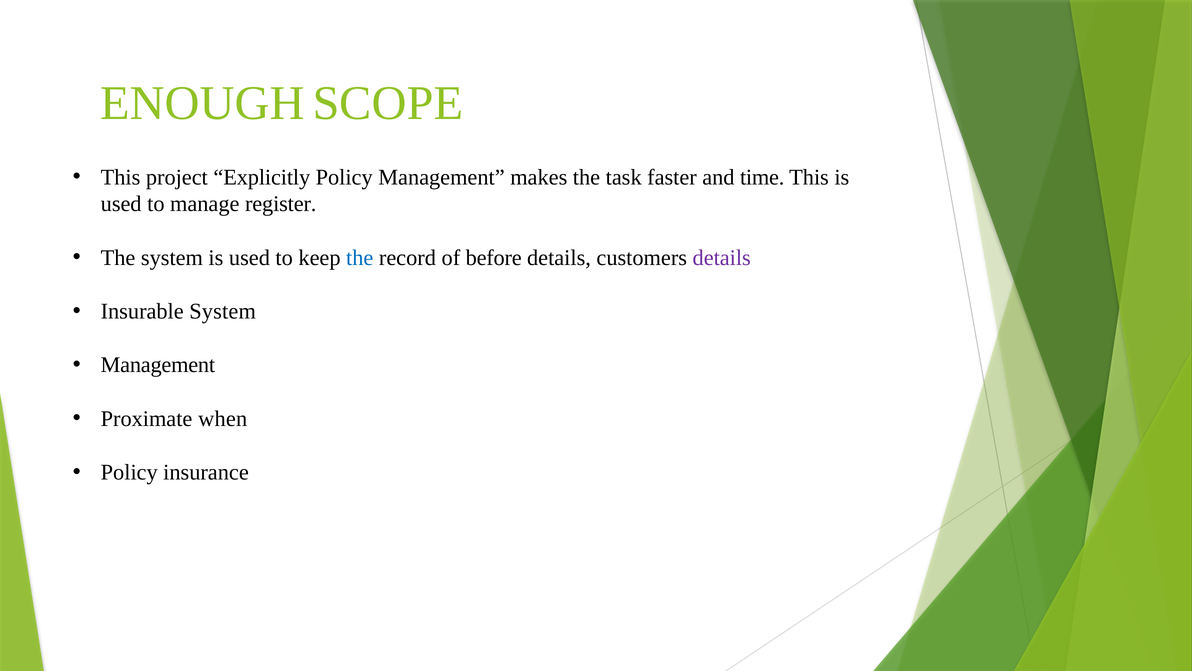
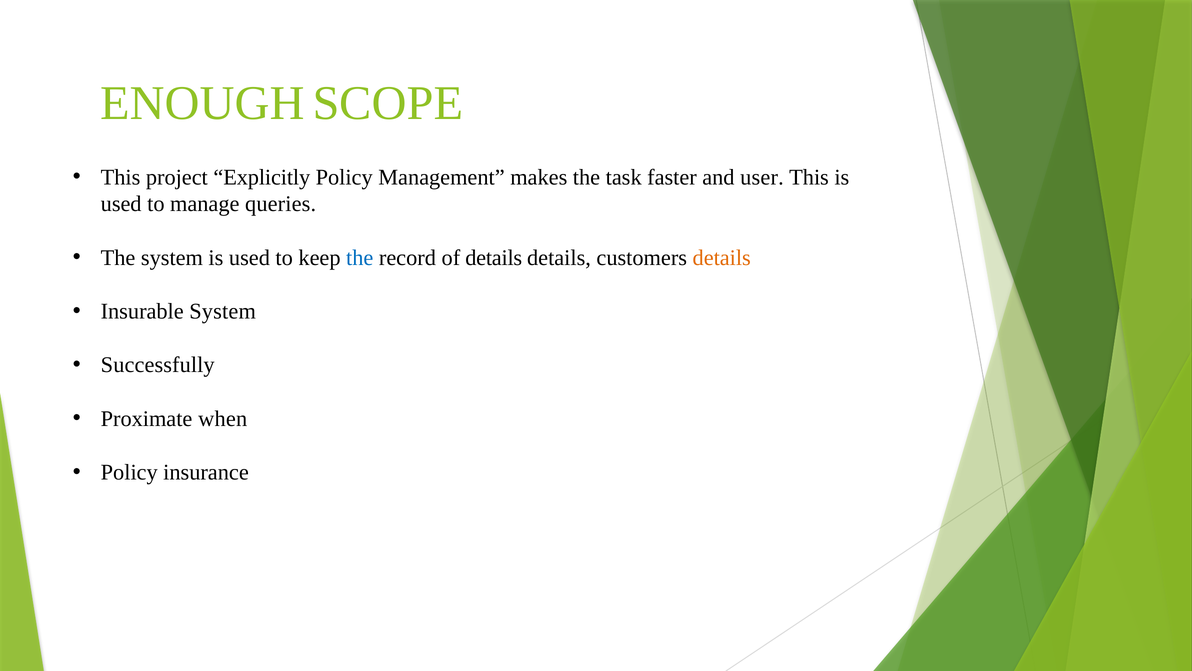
time: time -> user (762, 177)
register: register -> queries (281, 204)
of before: before -> details (494, 258)
details colour: purple -> orange (722, 258)
Management: Management -> Successfully (158, 365)
